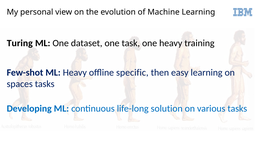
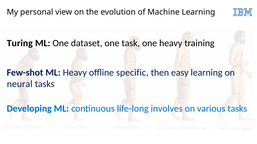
spaces: spaces -> neural (20, 84)
solution: solution -> involves (167, 109)
